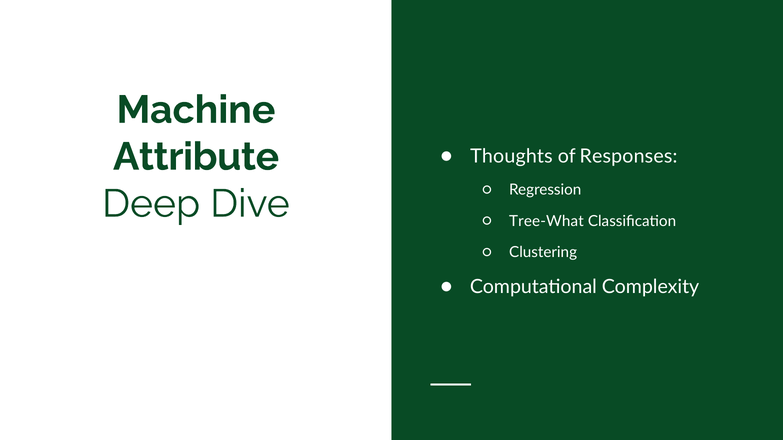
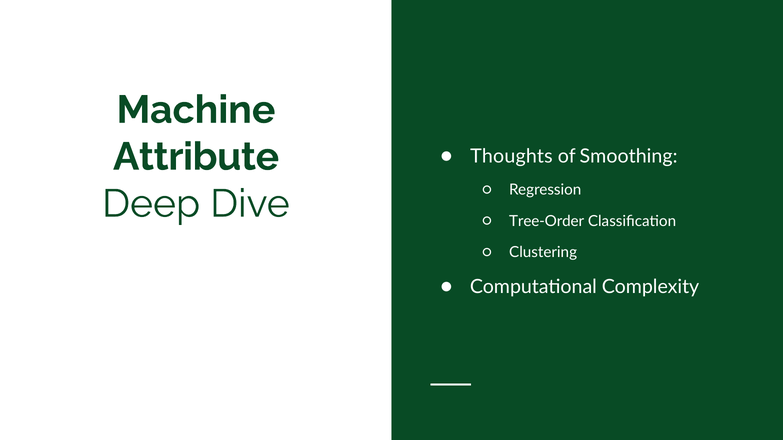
Responses: Responses -> Smoothing (629, 156)
Tree-What: Tree-What -> Tree-Order (547, 221)
